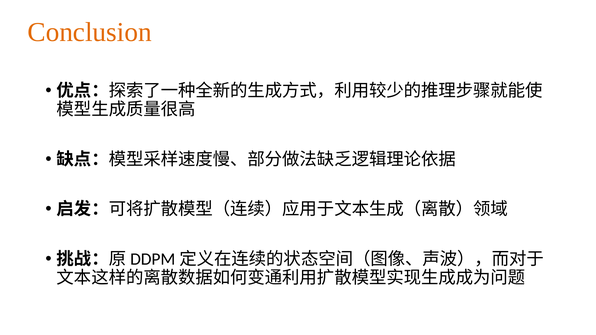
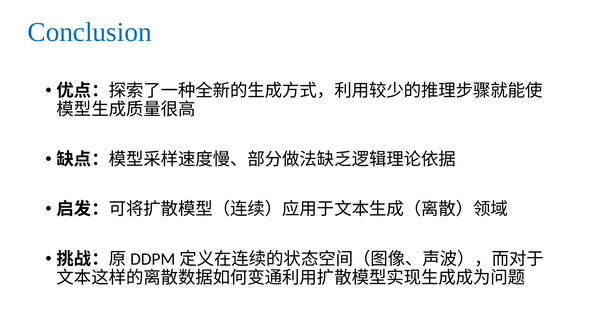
Conclusion colour: orange -> blue (90, 32)
